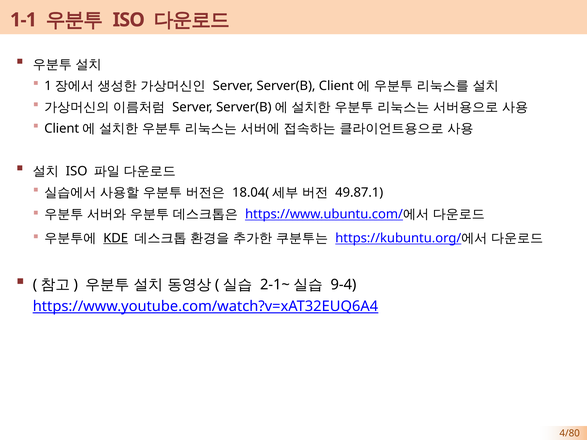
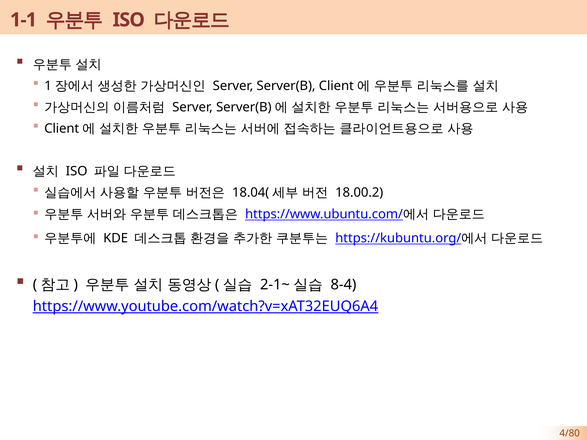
49.87.1: 49.87.1 -> 18.00.2 (359, 193)
KDE underline: present -> none (116, 238)
9-4: 9-4 -> 8-4 (343, 285)
